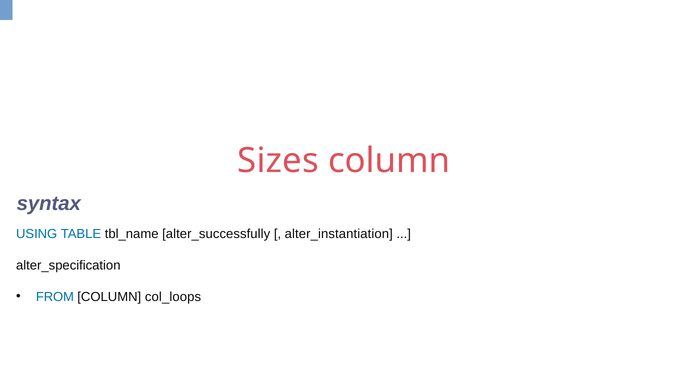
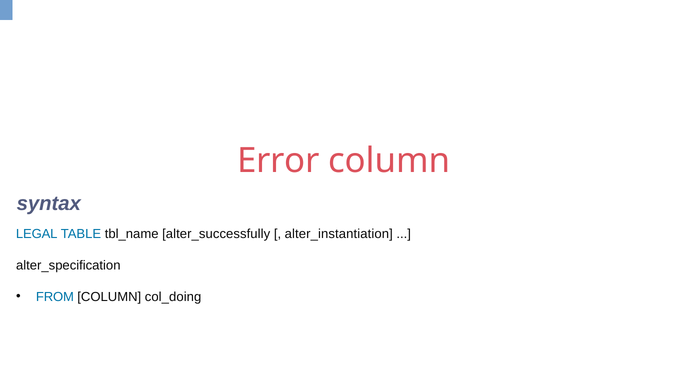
Sizes: Sizes -> Error (278, 161)
USING: USING -> LEGAL (37, 234)
col_loops: col_loops -> col_doing (173, 297)
